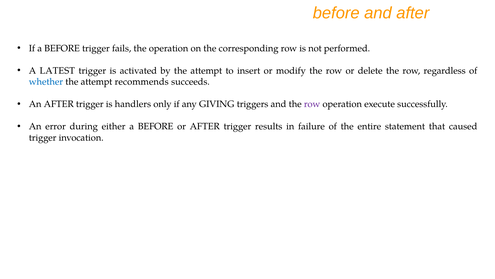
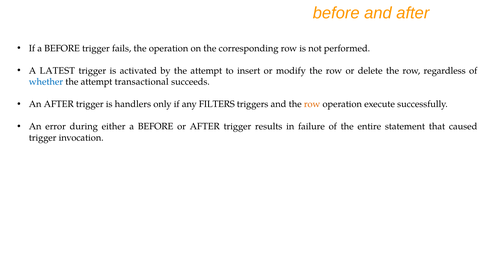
recommends: recommends -> transactional (142, 82)
GIVING: GIVING -> FILTERS (217, 104)
row colour: purple -> orange (312, 104)
